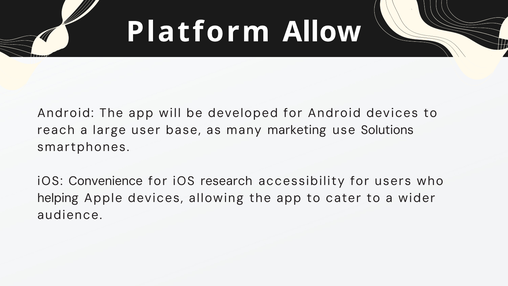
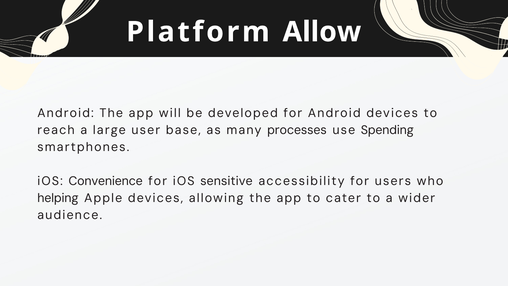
marketing: marketing -> processes (297, 130)
Solutions: Solutions -> Spending (387, 130)
research: research -> sensitive (226, 181)
